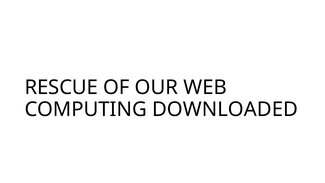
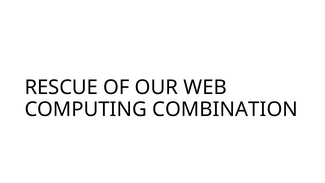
DOWNLOADED: DOWNLOADED -> COMBINATION (225, 109)
